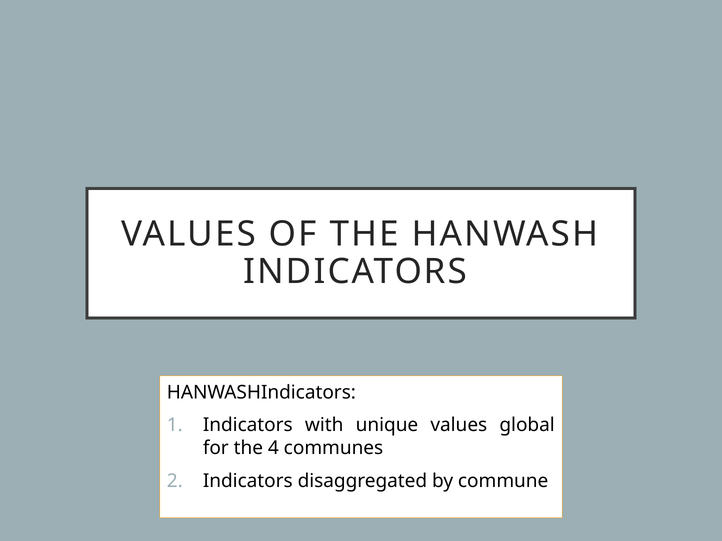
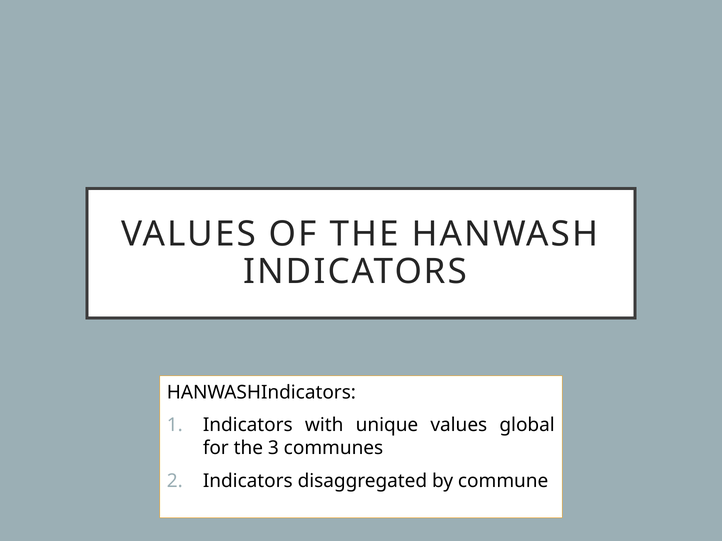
4: 4 -> 3 (273, 448)
